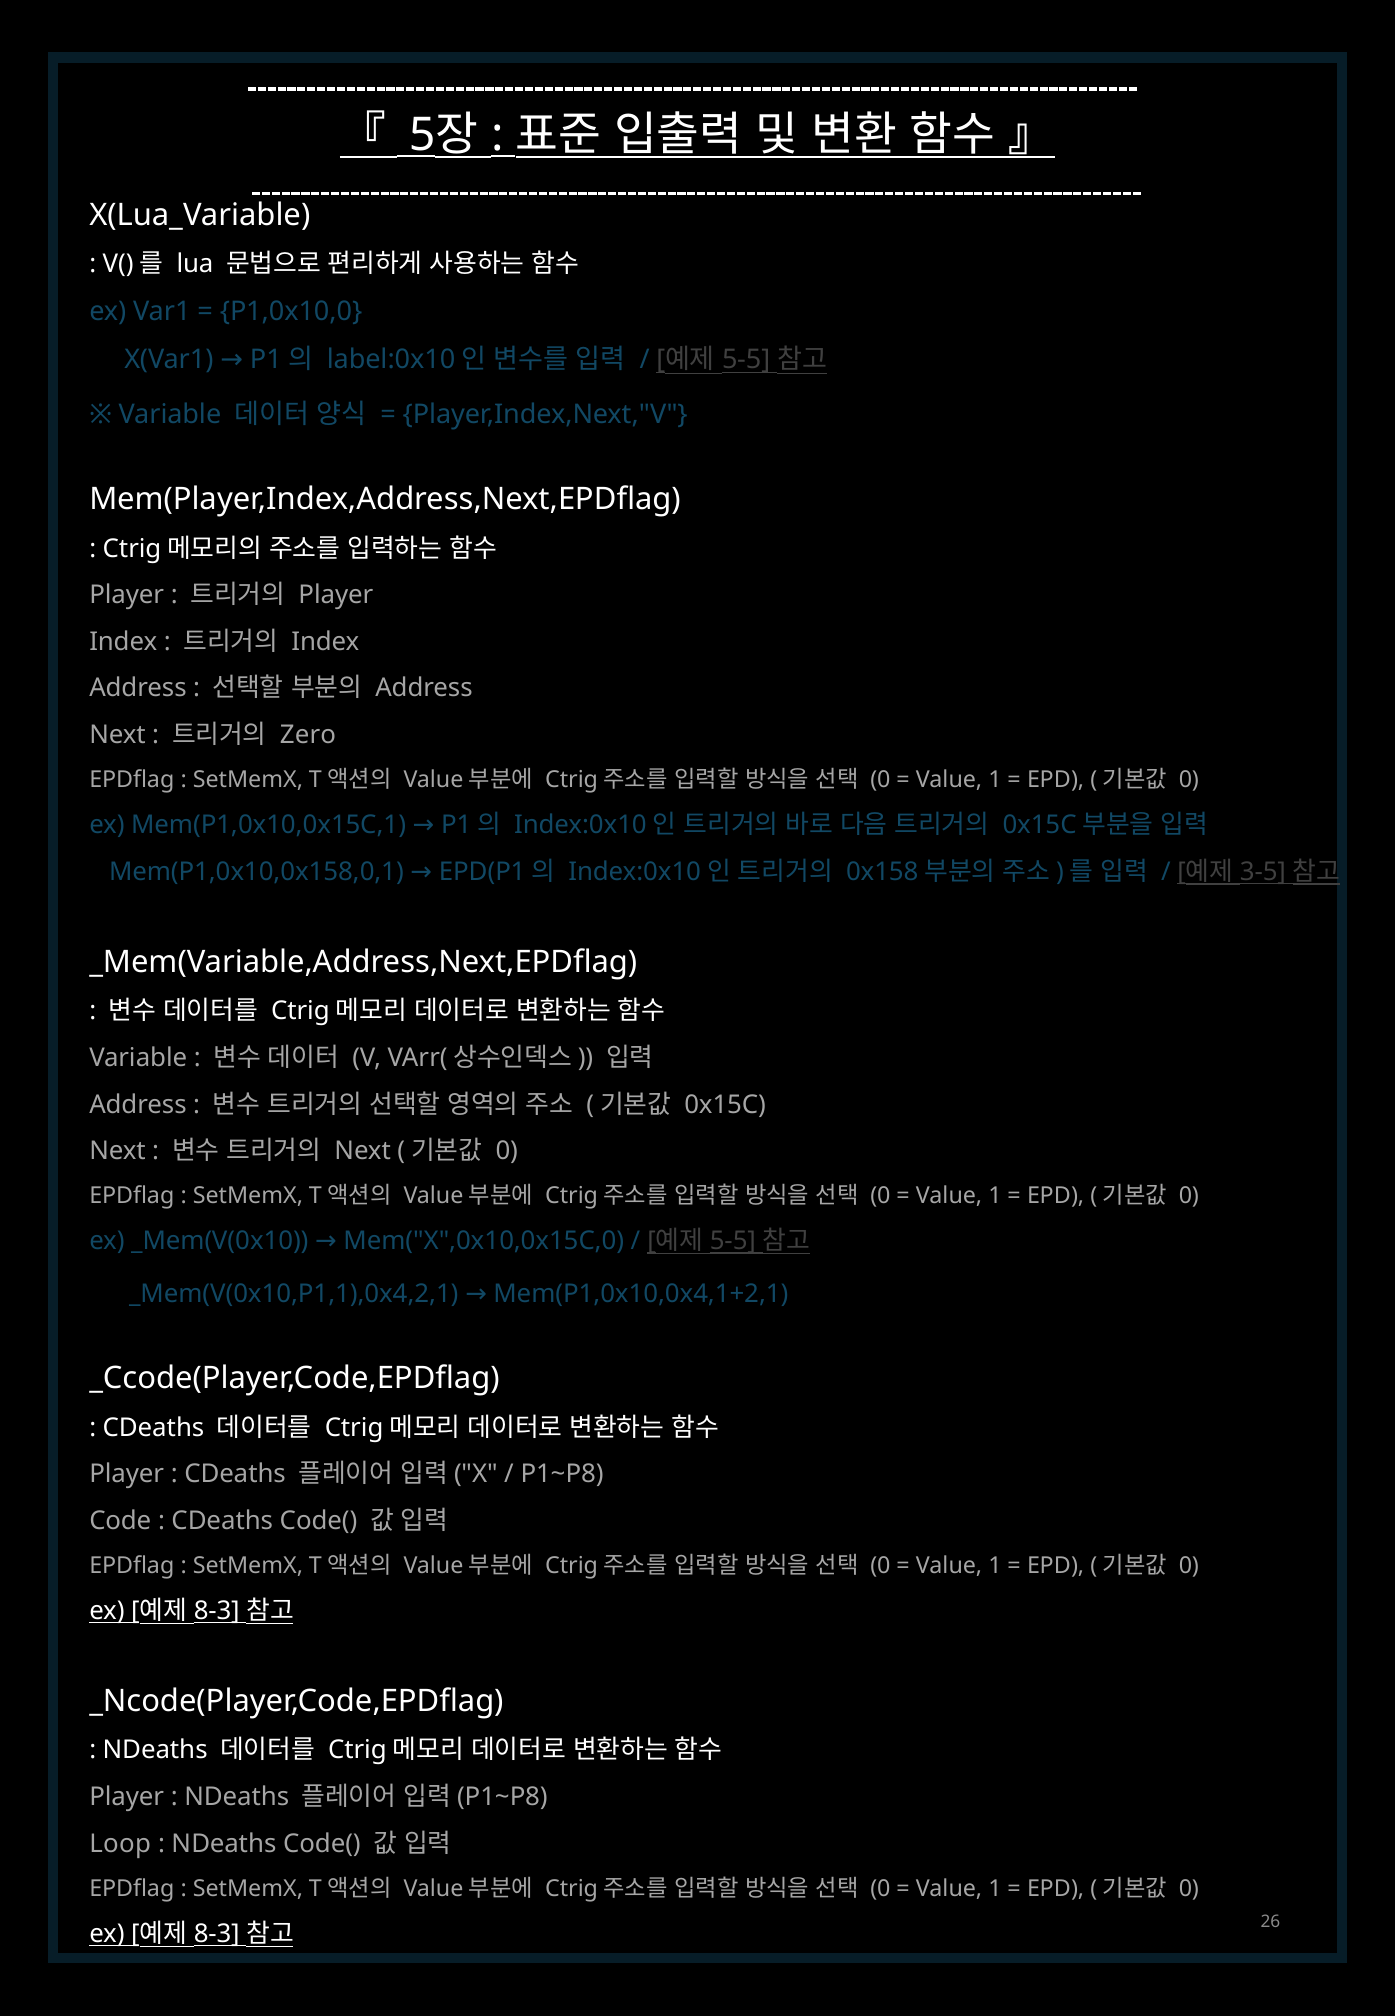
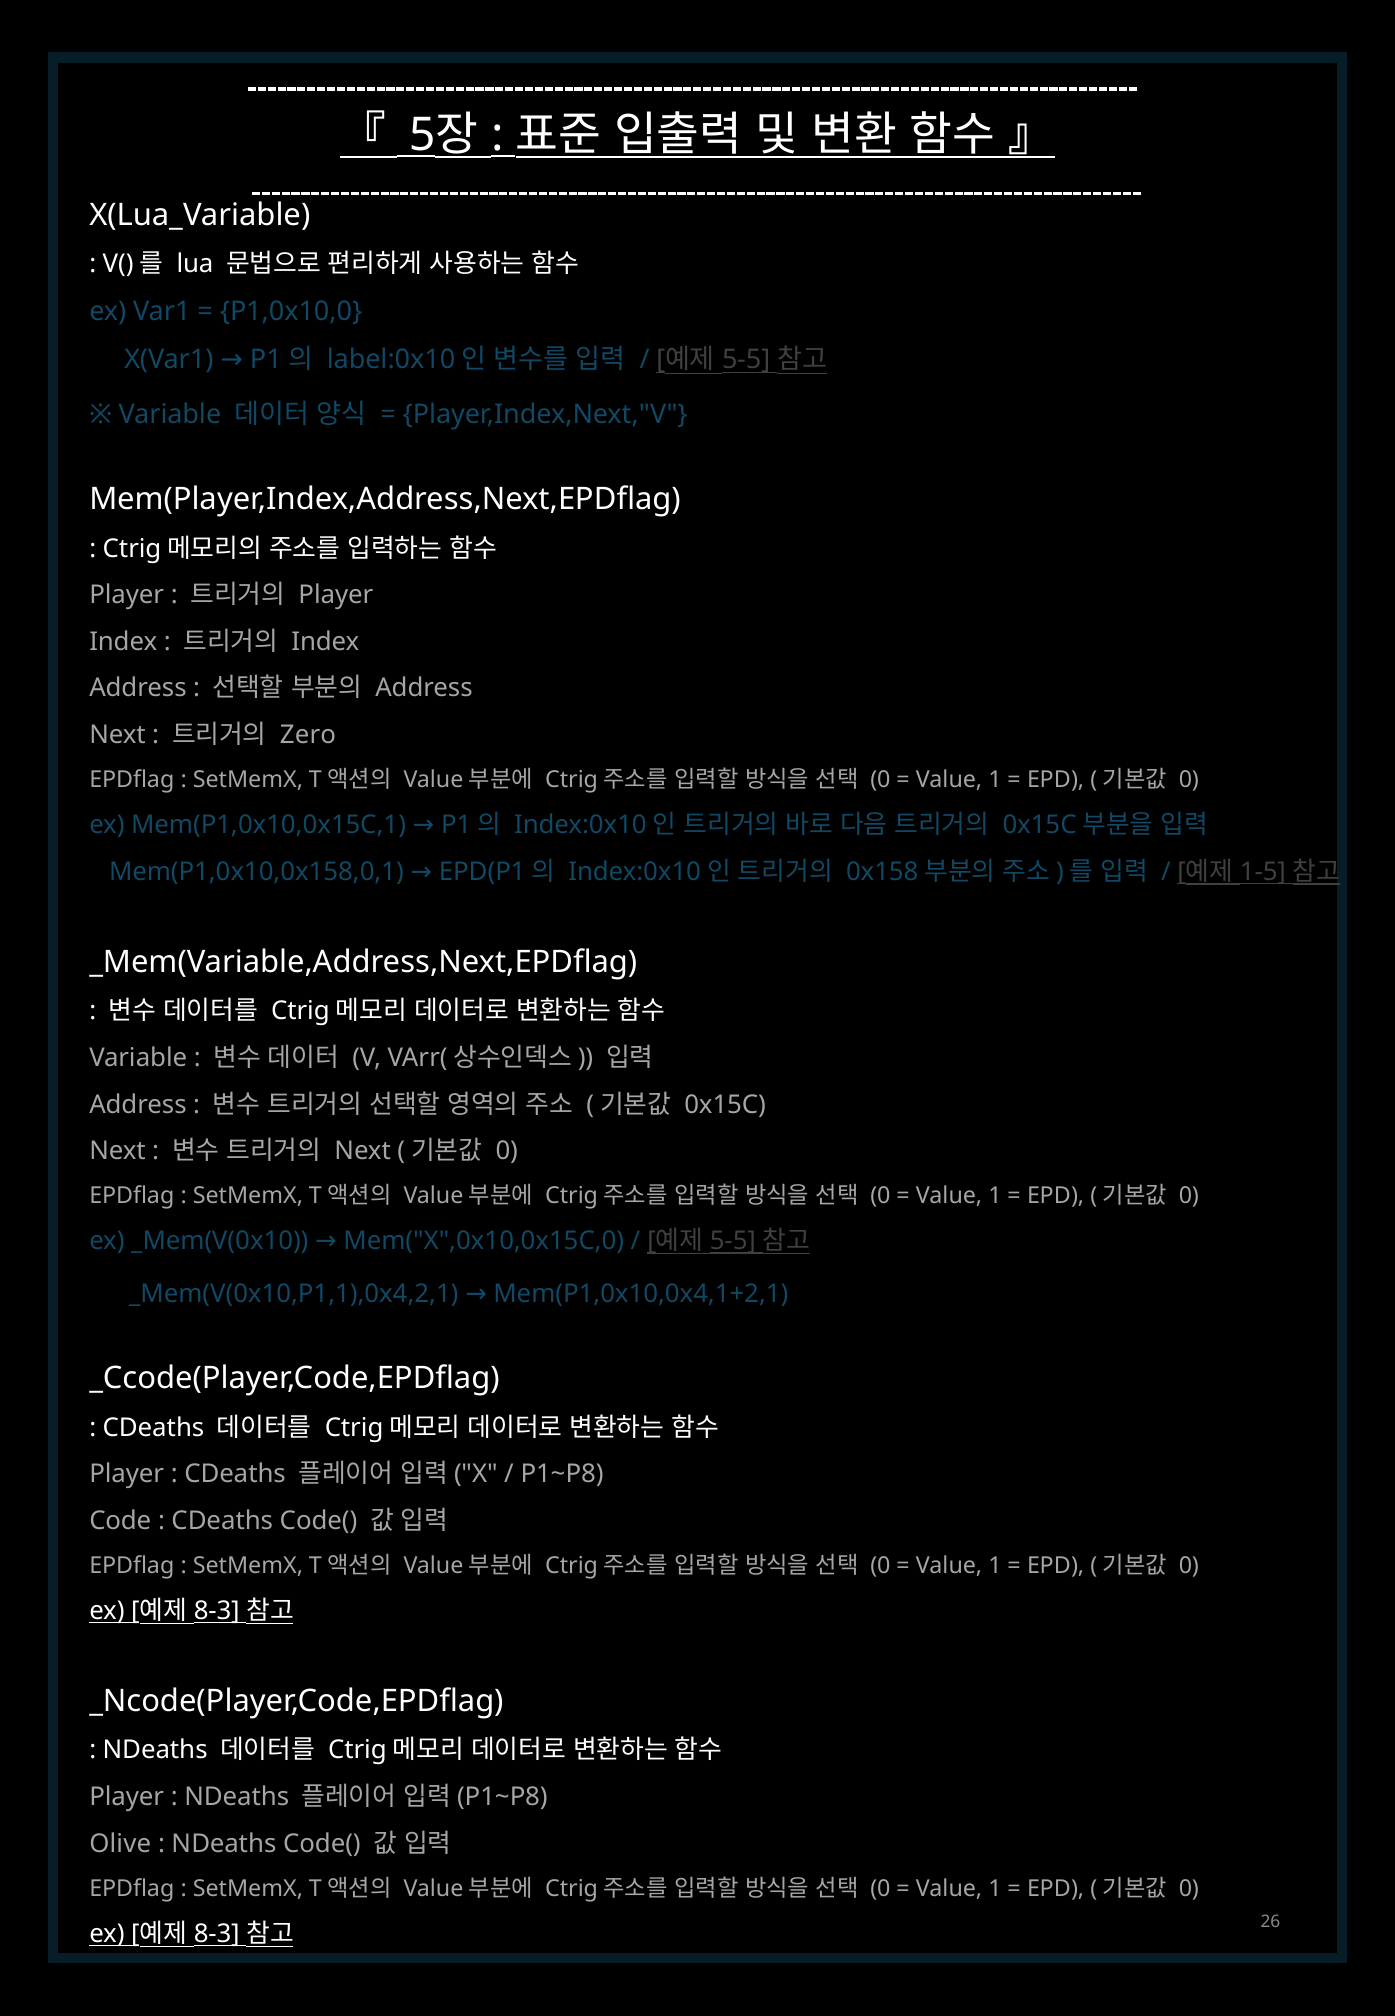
3-5: 3-5 -> 1-5 (1263, 871)
Loop: Loop -> Olive (120, 1843)
